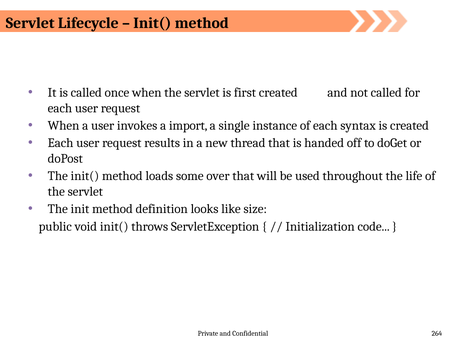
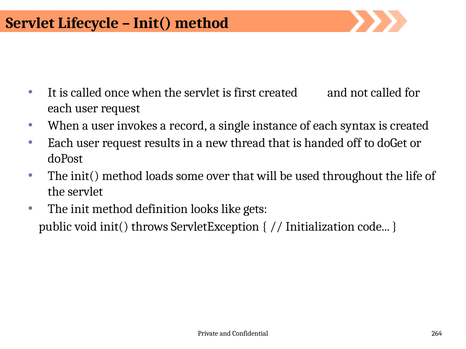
import: import -> record (188, 126)
size: size -> gets (255, 209)
